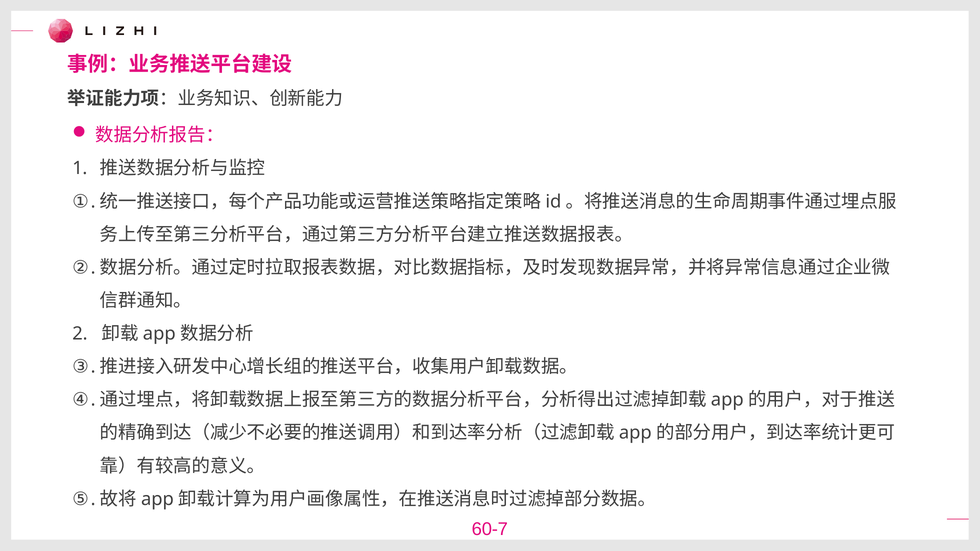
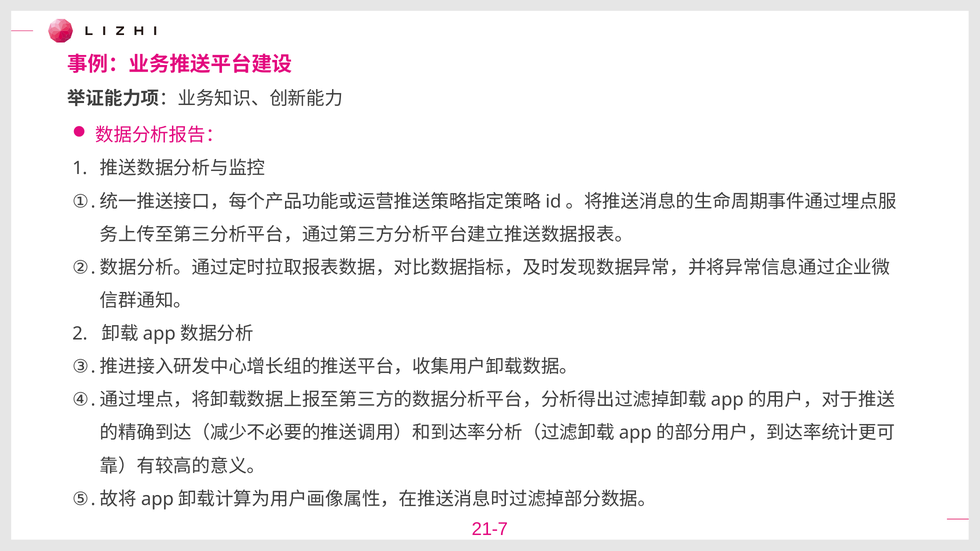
60-7: 60-7 -> 21-7 (490, 530)
